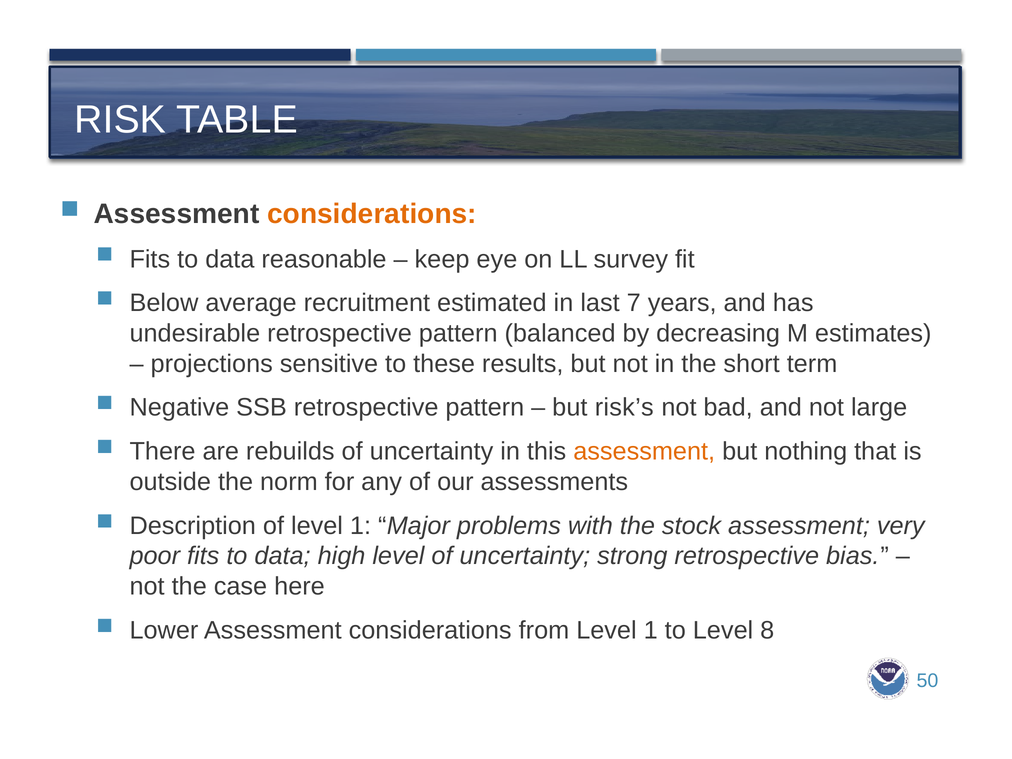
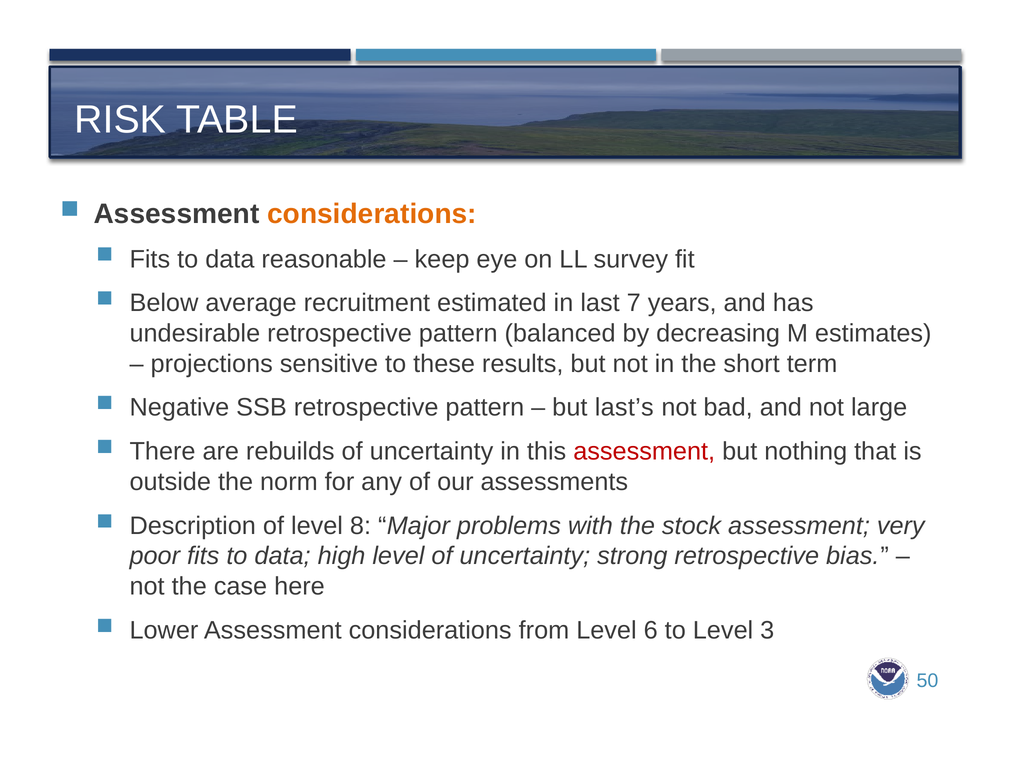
risk’s: risk’s -> last’s (624, 408)
assessment colour: orange -> red (644, 451)
of level 1: 1 -> 8 (360, 526)
from Level 1: 1 -> 6 (651, 630)
8: 8 -> 3 (767, 630)
